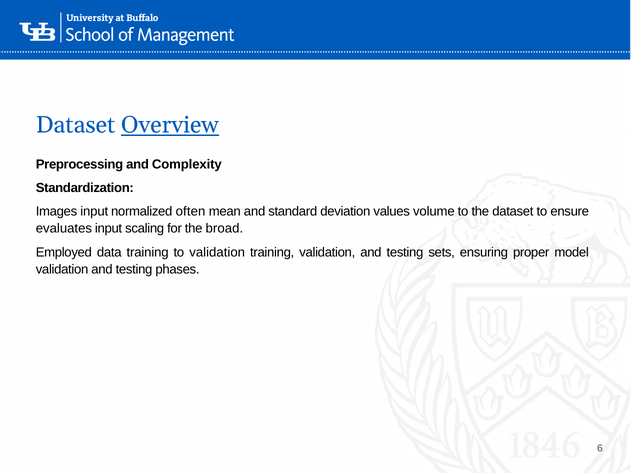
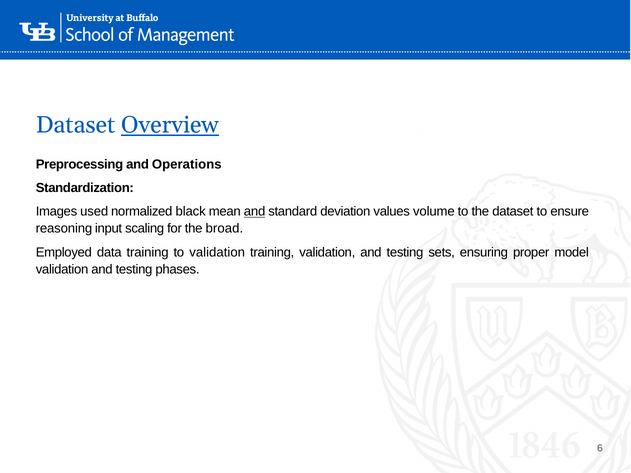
Complexity: Complexity -> Operations (187, 164)
Images input: input -> used (94, 212)
often: often -> black (191, 212)
and underline: none -> present (255, 212)
evaluates: evaluates -> reasoning (64, 229)
